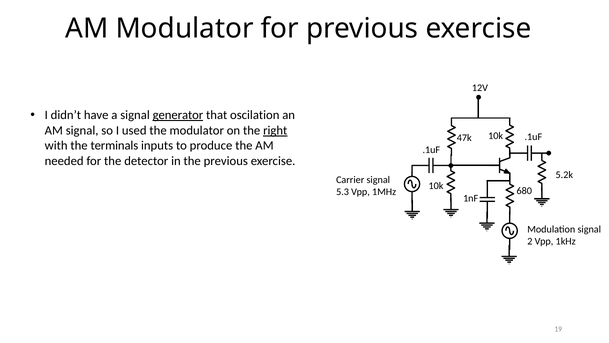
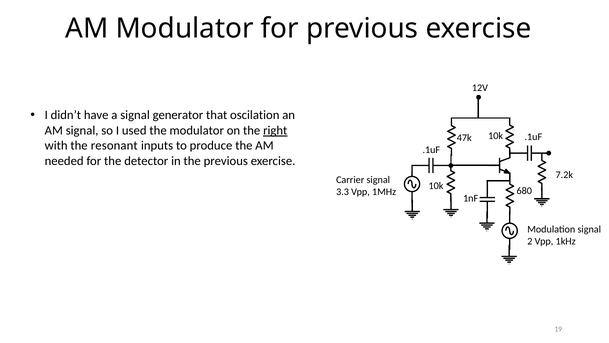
generator underline: present -> none (178, 115)
terminals: terminals -> resonant (114, 145)
5.2k: 5.2k -> 7.2k (564, 175)
5.3: 5.3 -> 3.3 (343, 192)
